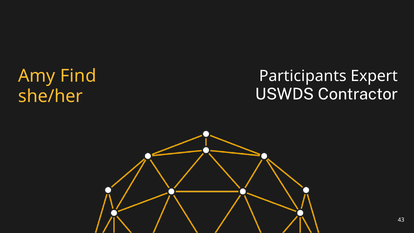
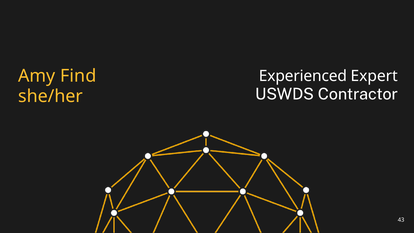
Participants: Participants -> Experienced (303, 76)
